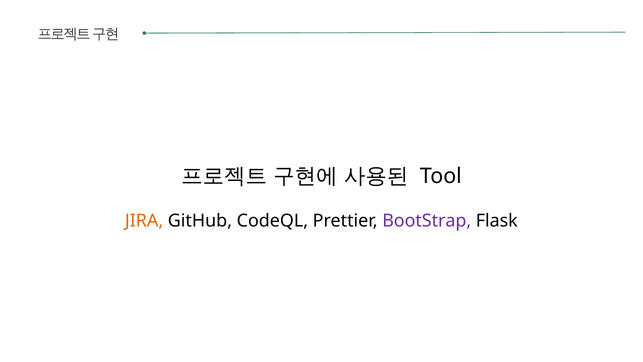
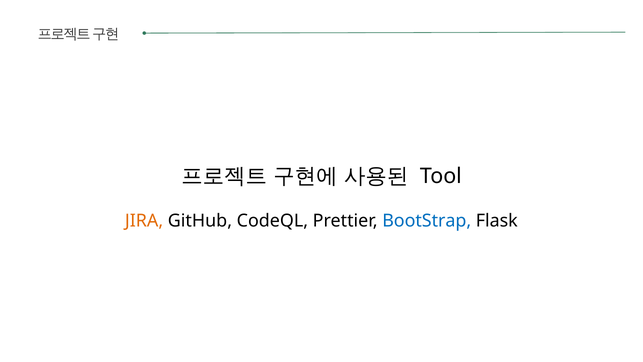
BootStrap colour: purple -> blue (427, 221)
